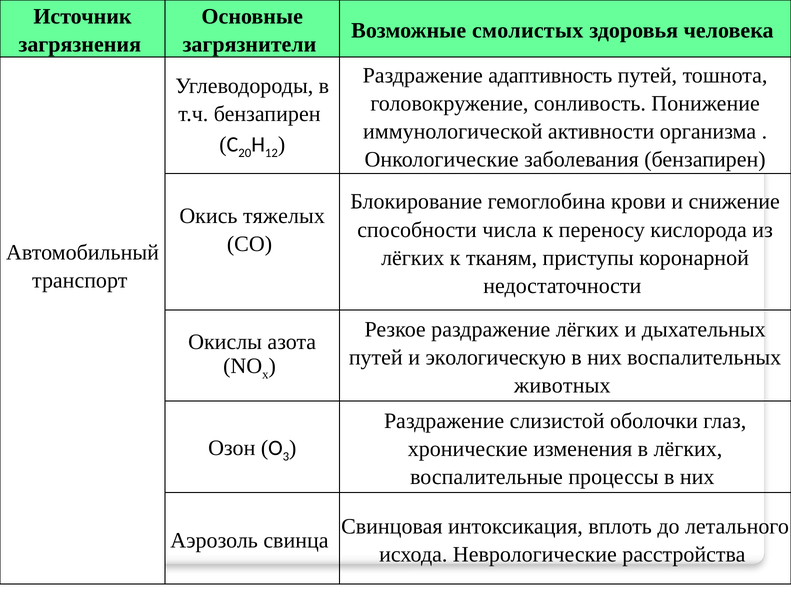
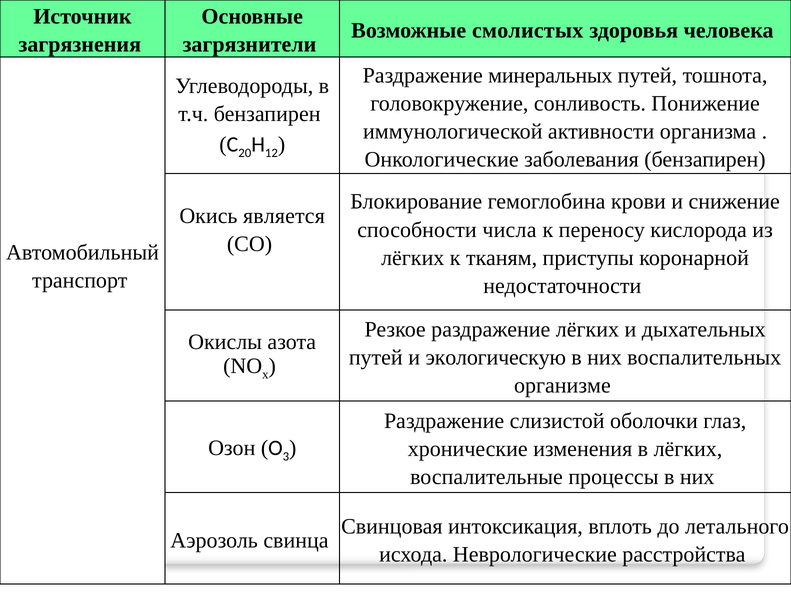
адаптивность: адаптивность -> минеральных (550, 75)
тяжелых: тяжелых -> является (284, 216)
животных: животных -> организме (562, 386)
